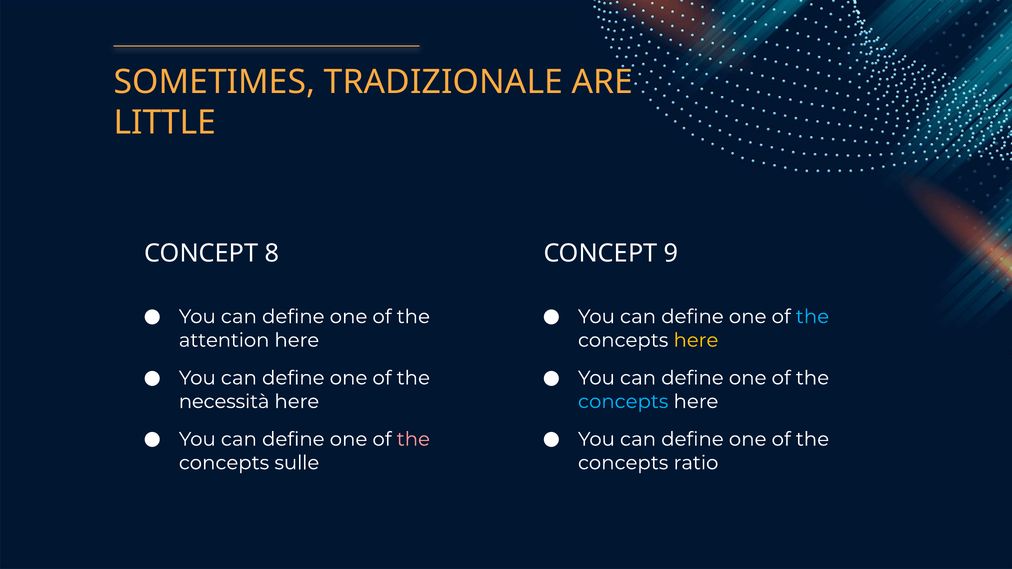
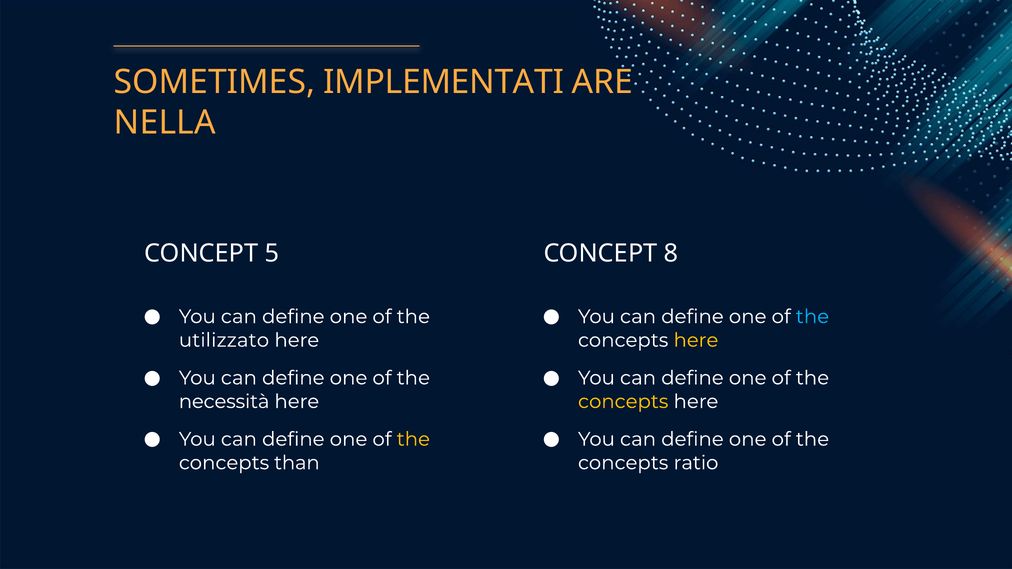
TRADIZIONALE: TRADIZIONALE -> IMPLEMENTATI (444, 82)
LITTLE: LITTLE -> NELLA (165, 122)
8: 8 -> 5 (272, 253)
9: 9 -> 8 (671, 253)
attention: attention -> utilizzato (224, 340)
concepts colour: light blue -> yellow (623, 402)
the colour: pink -> yellow (413, 439)
sulle: sulle -> than (297, 463)
